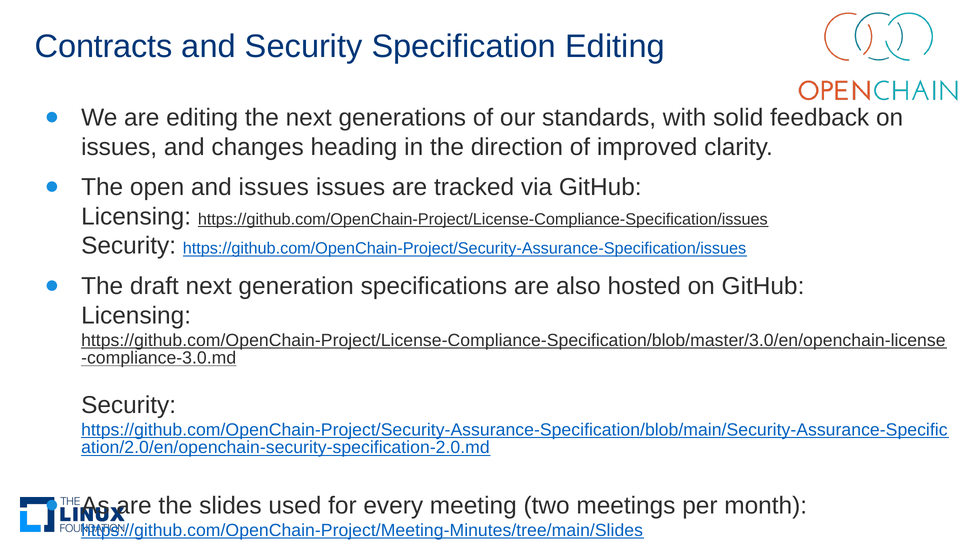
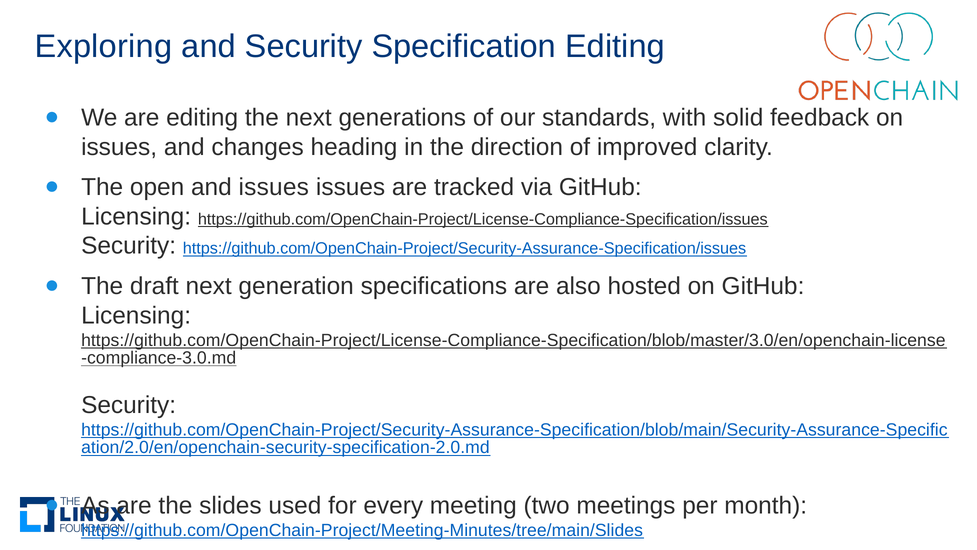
Contracts: Contracts -> Exploring (103, 46)
